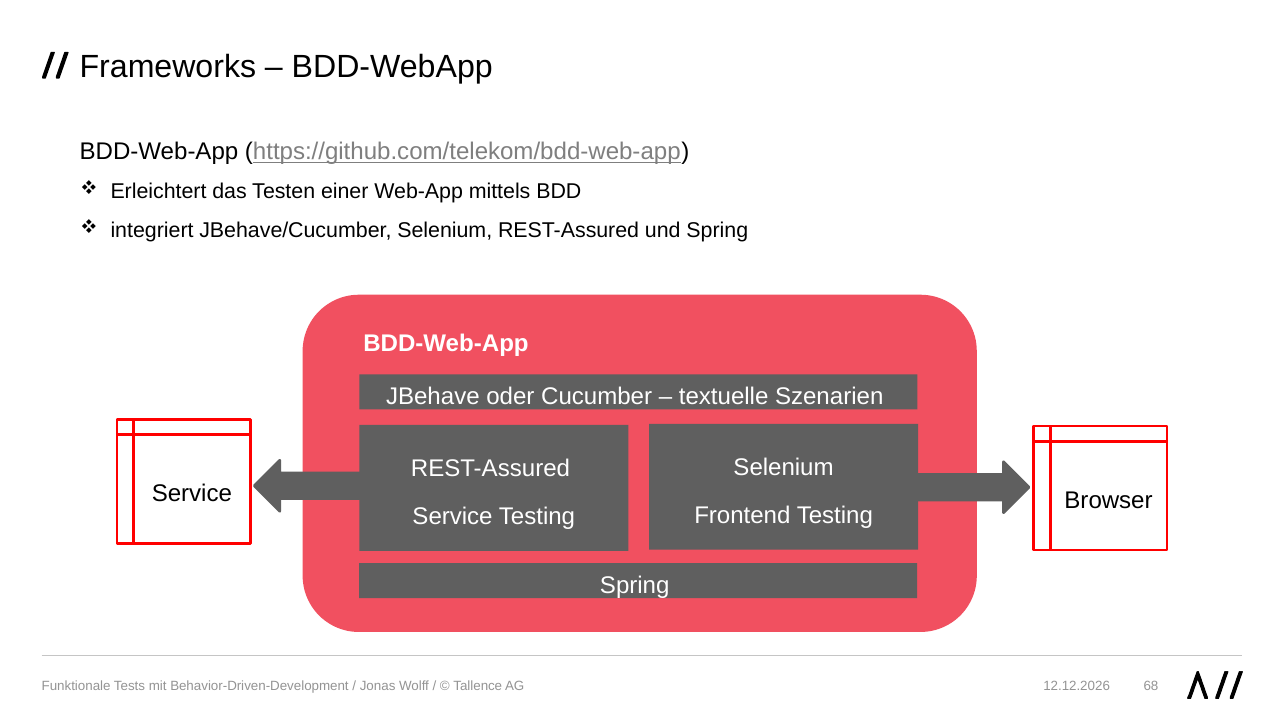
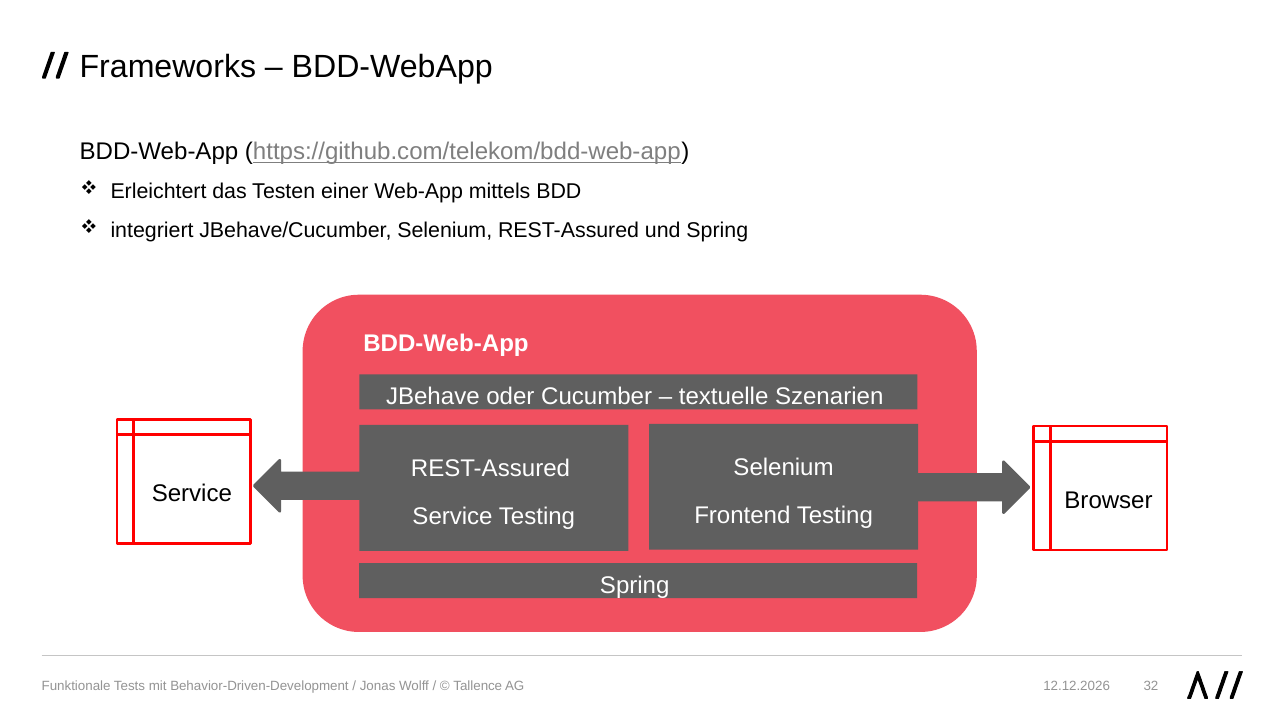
68: 68 -> 32 (1151, 686)
